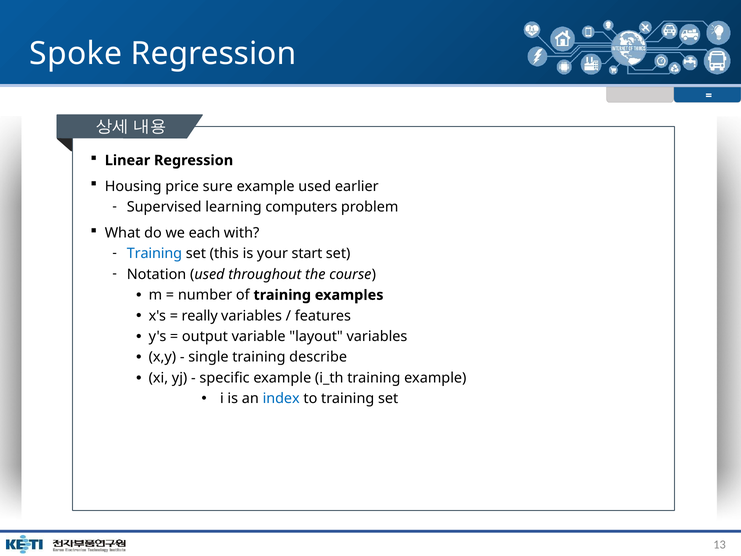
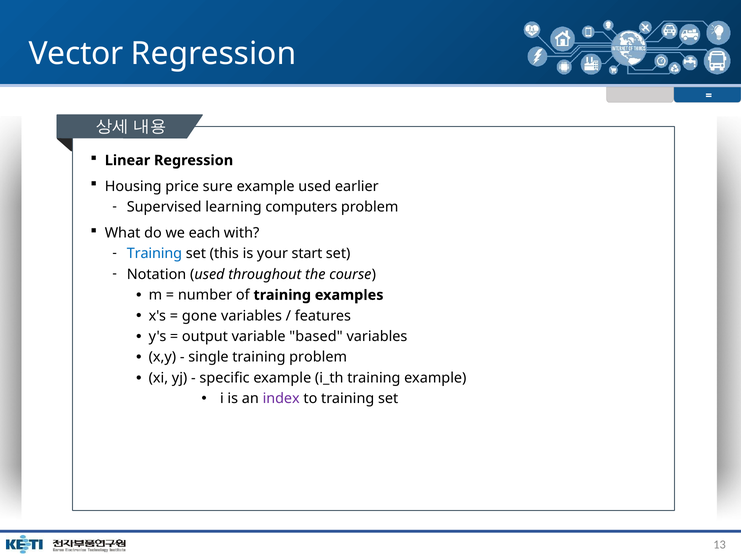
Spoke: Spoke -> Vector (76, 53)
really: really -> gone (199, 316)
layout: layout -> based (316, 336)
training describe: describe -> problem (318, 357)
index colour: blue -> purple (281, 398)
